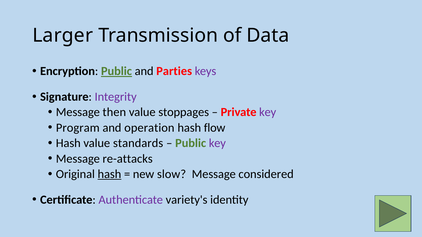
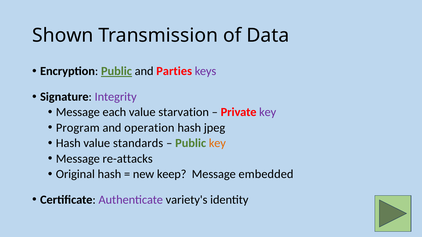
Larger: Larger -> Shown (63, 35)
then: then -> each (114, 112)
stoppages: stoppages -> starvation (184, 112)
flow: flow -> jpeg (215, 128)
key colour: purple -> orange (217, 143)
hash underline: present -> none (109, 174)
slow: slow -> keep (172, 174)
considered: considered -> embedded (266, 174)
